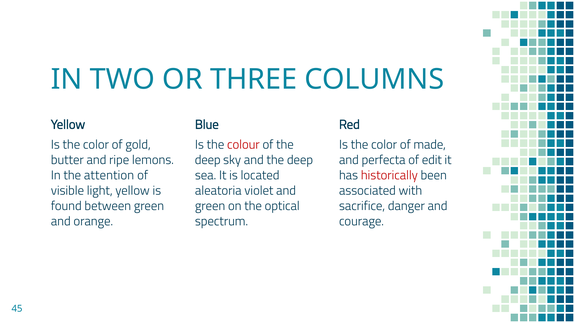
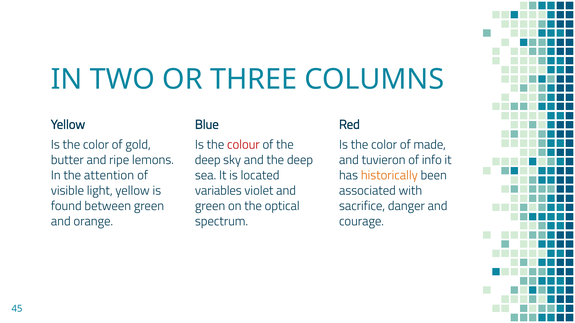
perfecta: perfecta -> tuvieron (384, 160)
edit: edit -> info (432, 160)
historically colour: red -> orange (389, 175)
aleatoria: aleatoria -> variables (218, 191)
